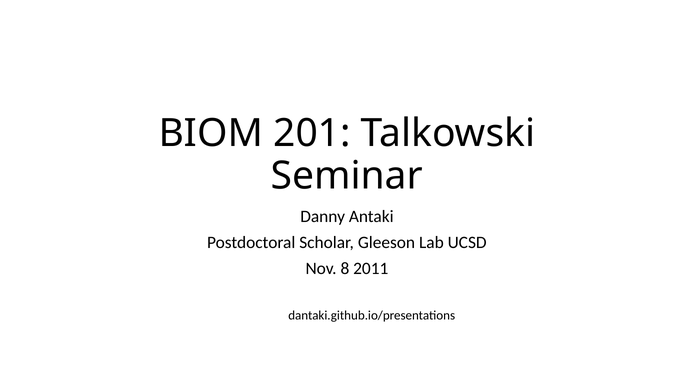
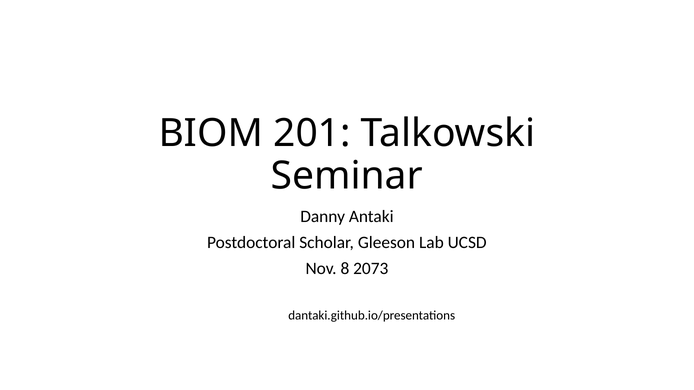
2011: 2011 -> 2073 (371, 269)
